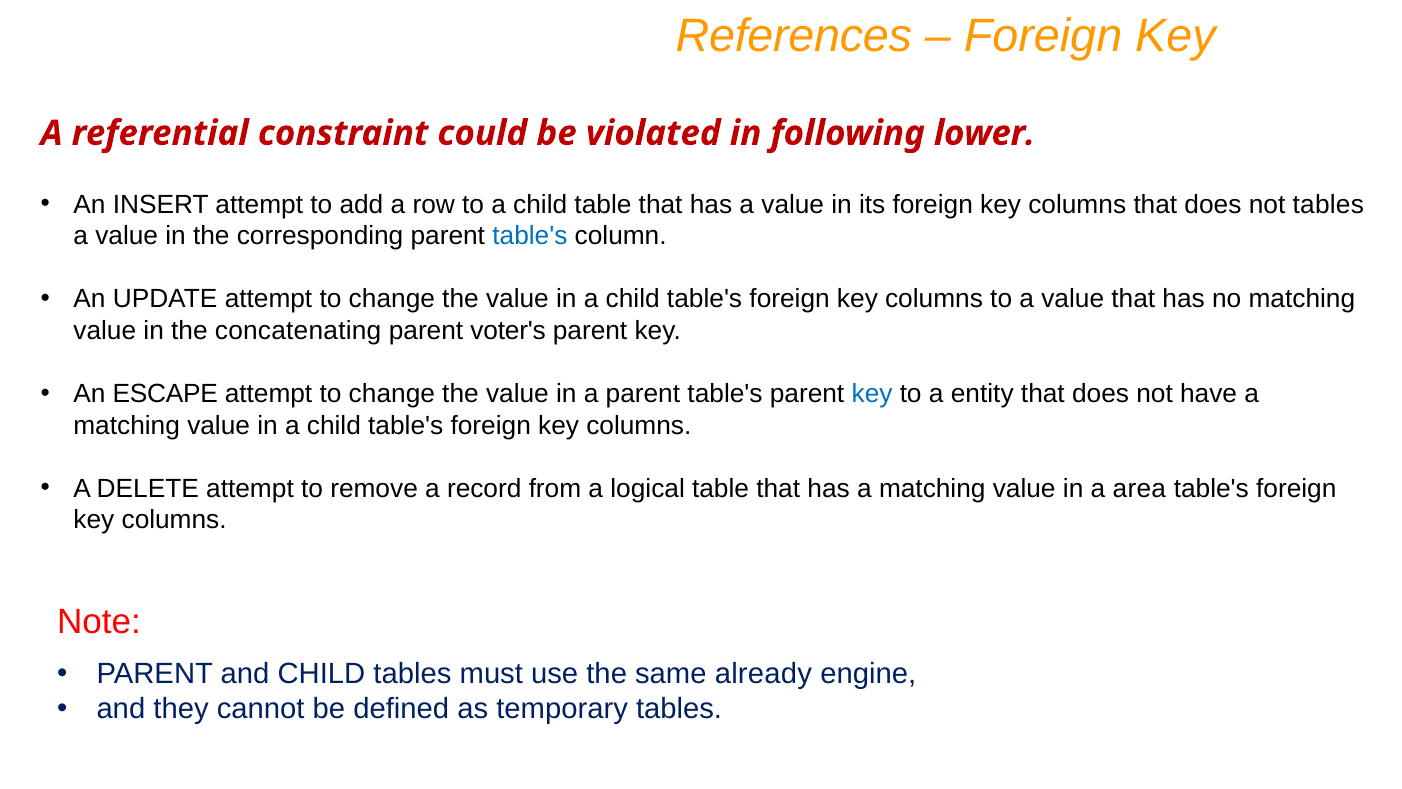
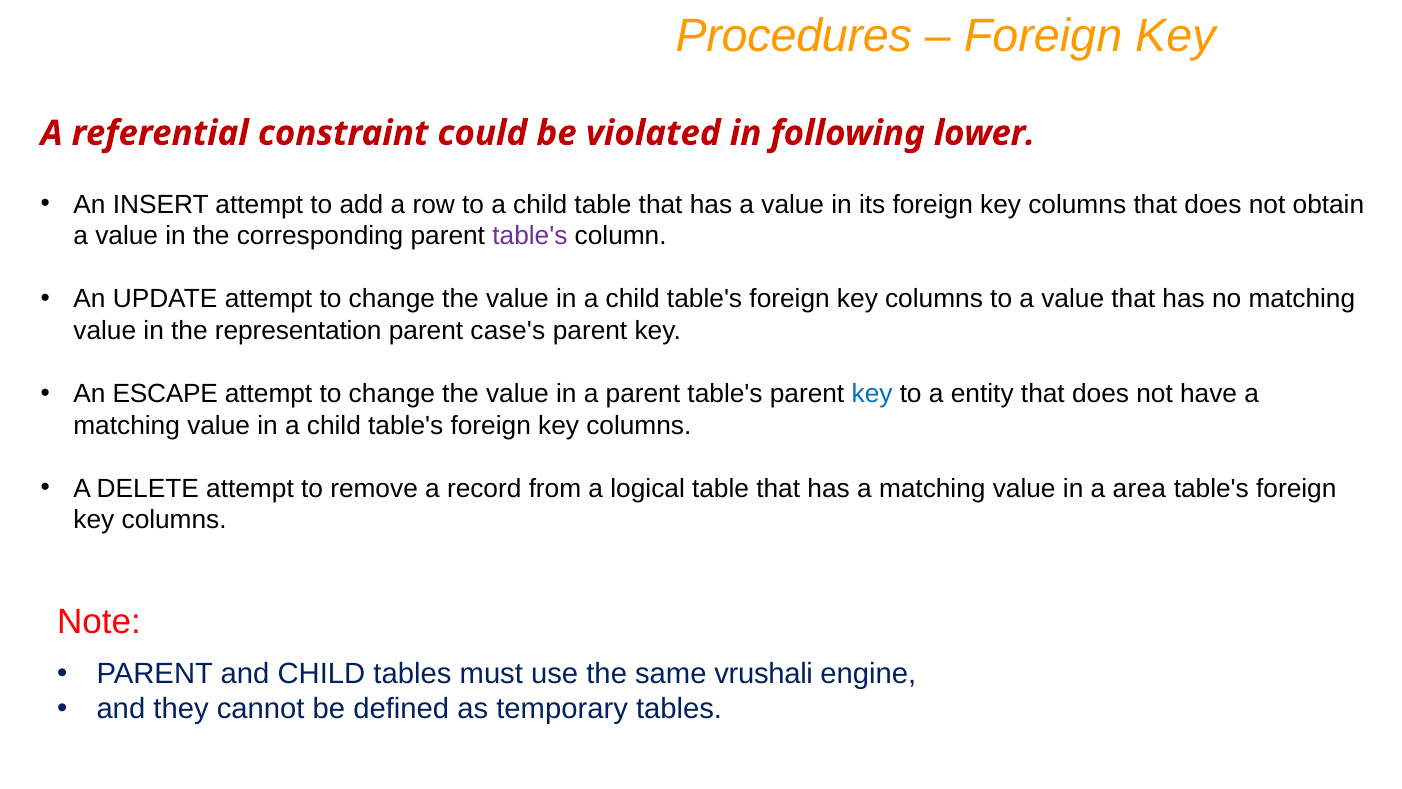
References: References -> Procedures (794, 36)
not tables: tables -> obtain (1328, 204)
table's colour: blue -> purple (530, 236)
concatenating: concatenating -> representation (298, 331)
voter's: voter's -> case's (508, 331)
already: already -> vrushali (764, 674)
